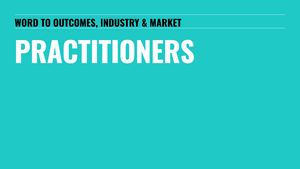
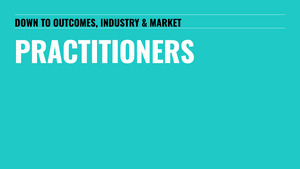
WORD: WORD -> DOWN (26, 23)
